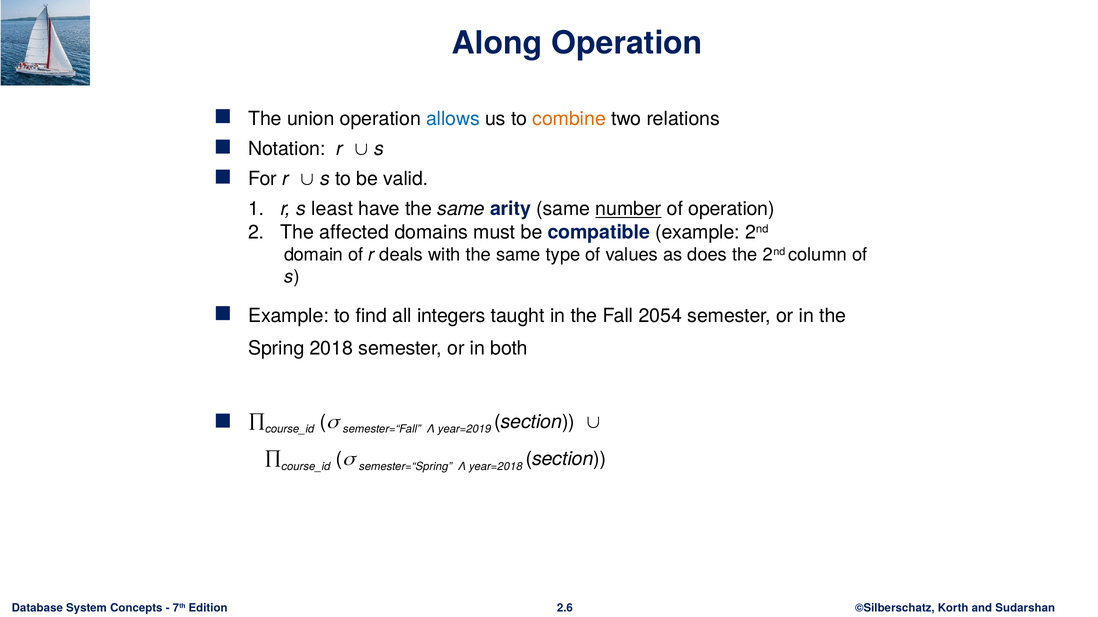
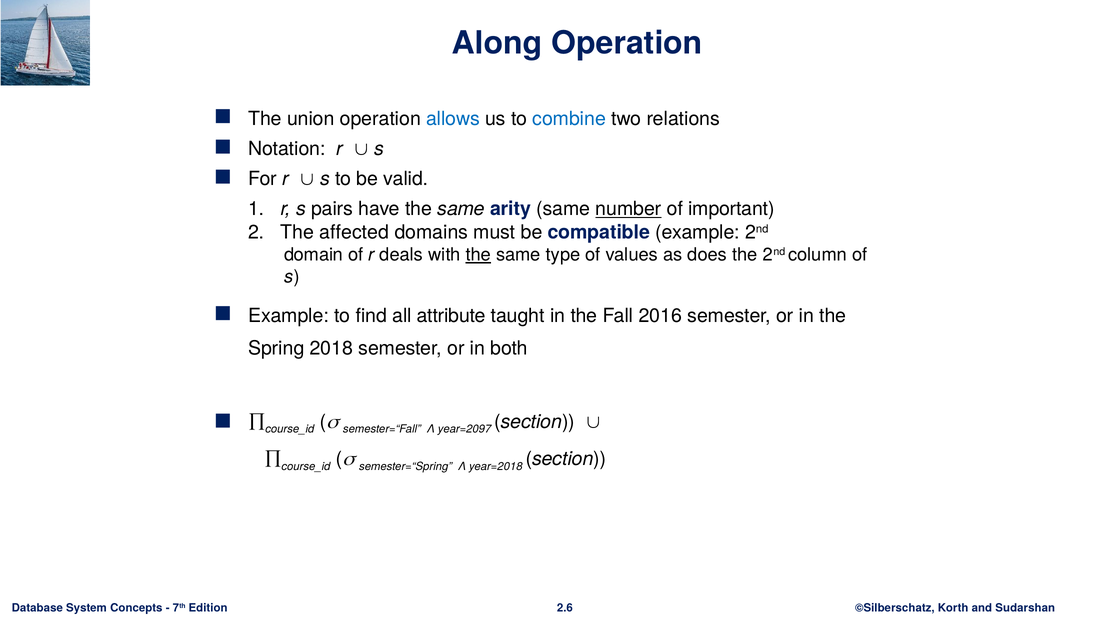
combine colour: orange -> blue (569, 119)
least: least -> pairs (332, 209)
of operation: operation -> important (731, 209)
the underline: none -> present (478, 255)
integers: integers -> attribute (451, 316)
2054: 2054 -> 2016 (660, 316)
year=2019: year=2019 -> year=2097 (465, 430)
